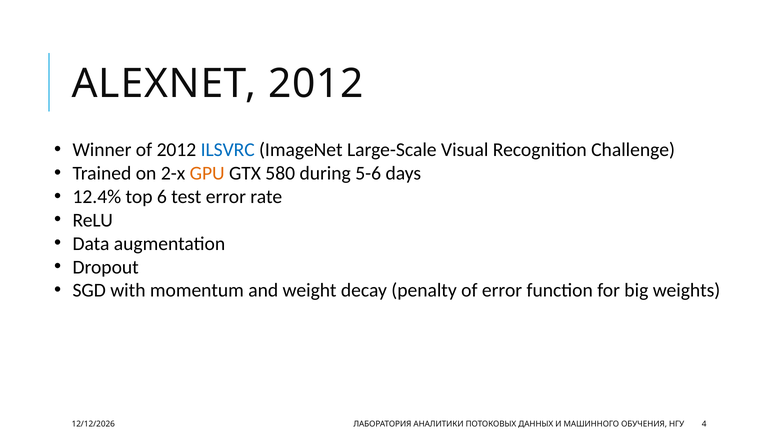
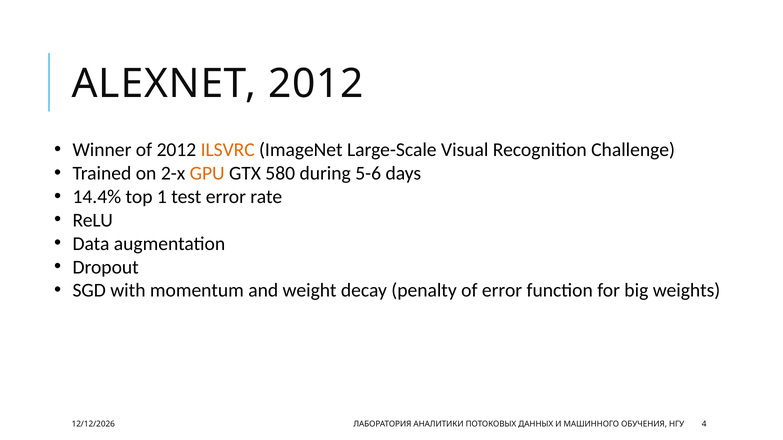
ILSVRC colour: blue -> orange (228, 150)
12.4%: 12.4% -> 14.4% (97, 197)
6: 6 -> 1 (162, 197)
